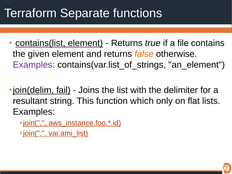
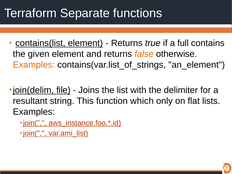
file: file -> full (183, 43)
Examples colour: purple -> orange (34, 65)
fail: fail -> file (64, 90)
